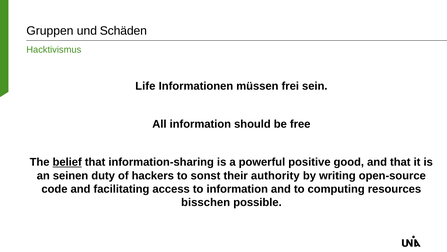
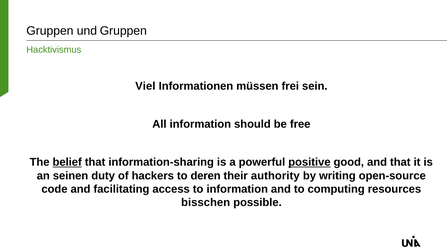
und Schäden: Schäden -> Gruppen (123, 31)
Life: Life -> Viel (145, 86)
positive underline: none -> present (309, 162)
sonst: sonst -> deren (206, 175)
